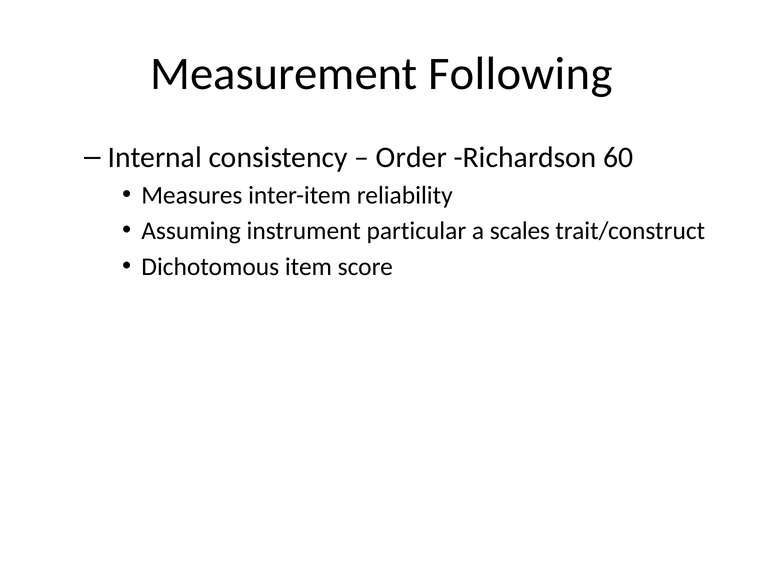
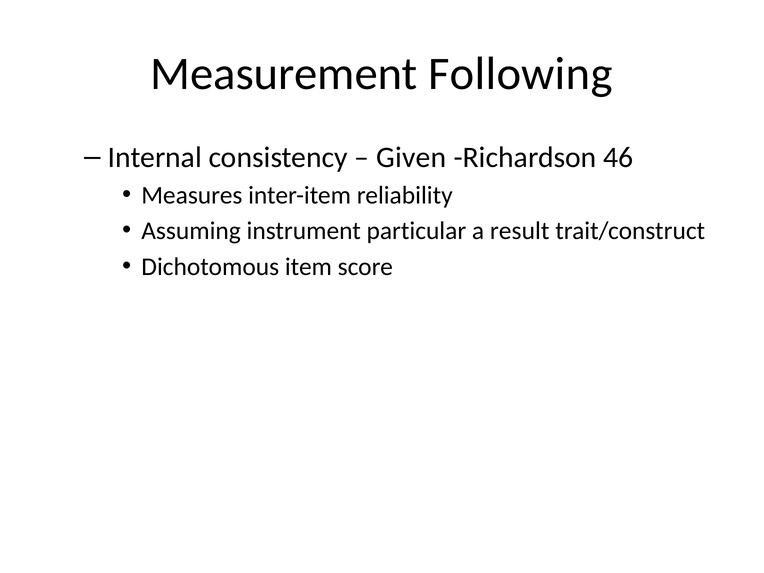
Order: Order -> Given (411, 157)
60: 60 -> 46 (618, 157)
scales: scales -> result (520, 231)
